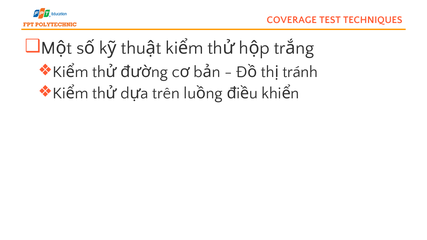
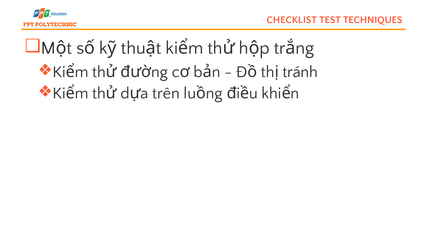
COVERAGE: COVERAGE -> CHECKLIST (292, 20)
